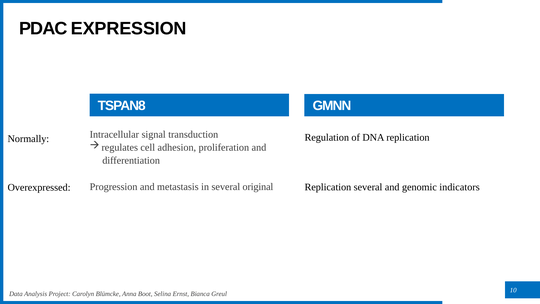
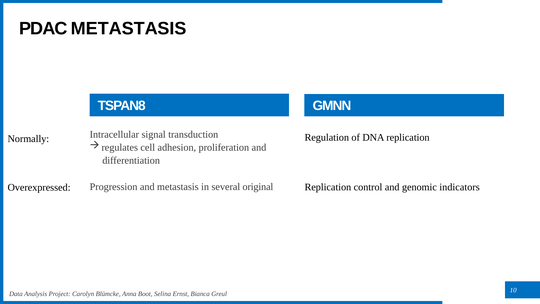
PDAC EXPRESSION: EXPRESSION -> METASTASIS (129, 29)
Replication several: several -> control (368, 187)
